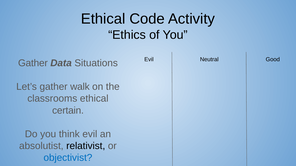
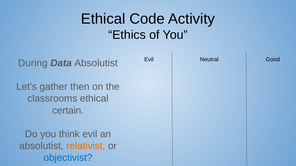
Gather: Gather -> During (33, 63)
Data Situations: Situations -> Absolutist (96, 63)
walk: walk -> then (80, 87)
relativist colour: black -> orange (86, 146)
